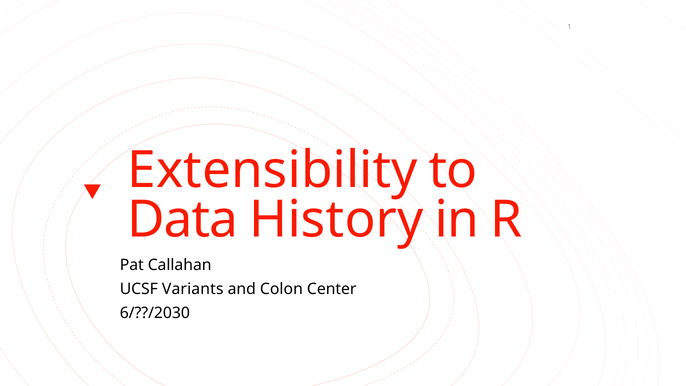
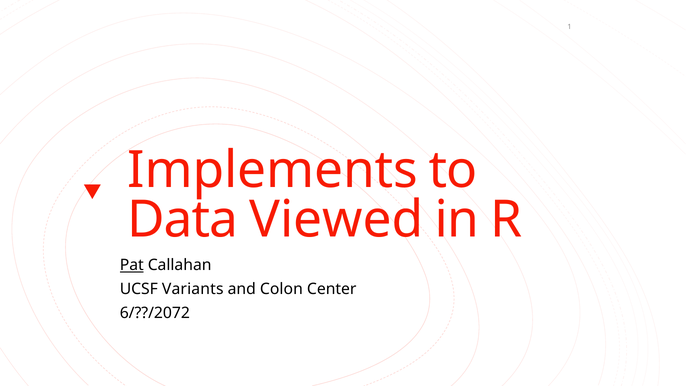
Extensibility: Extensibility -> Implements (273, 170)
History: History -> Viewed (336, 219)
Pat underline: none -> present (132, 265)
6/??/2030: 6/??/2030 -> 6/??/2072 (155, 313)
